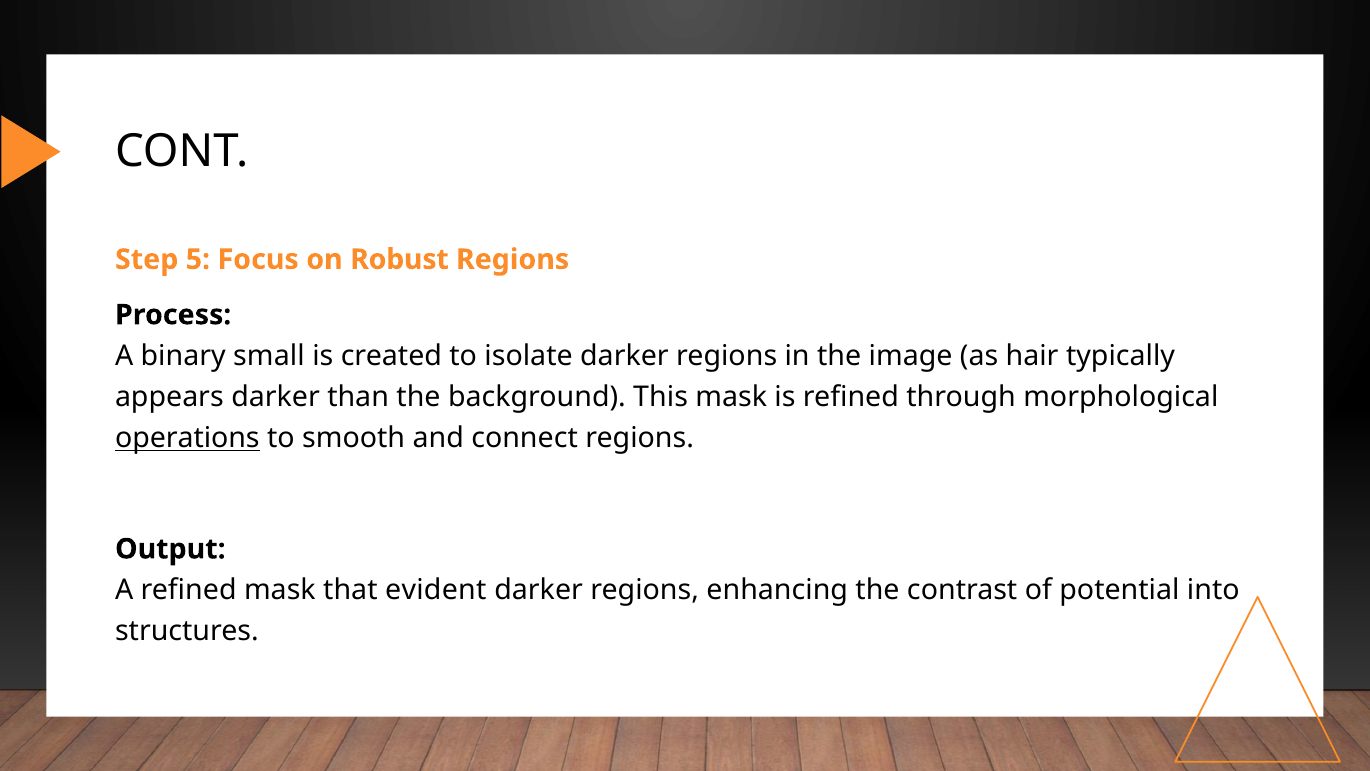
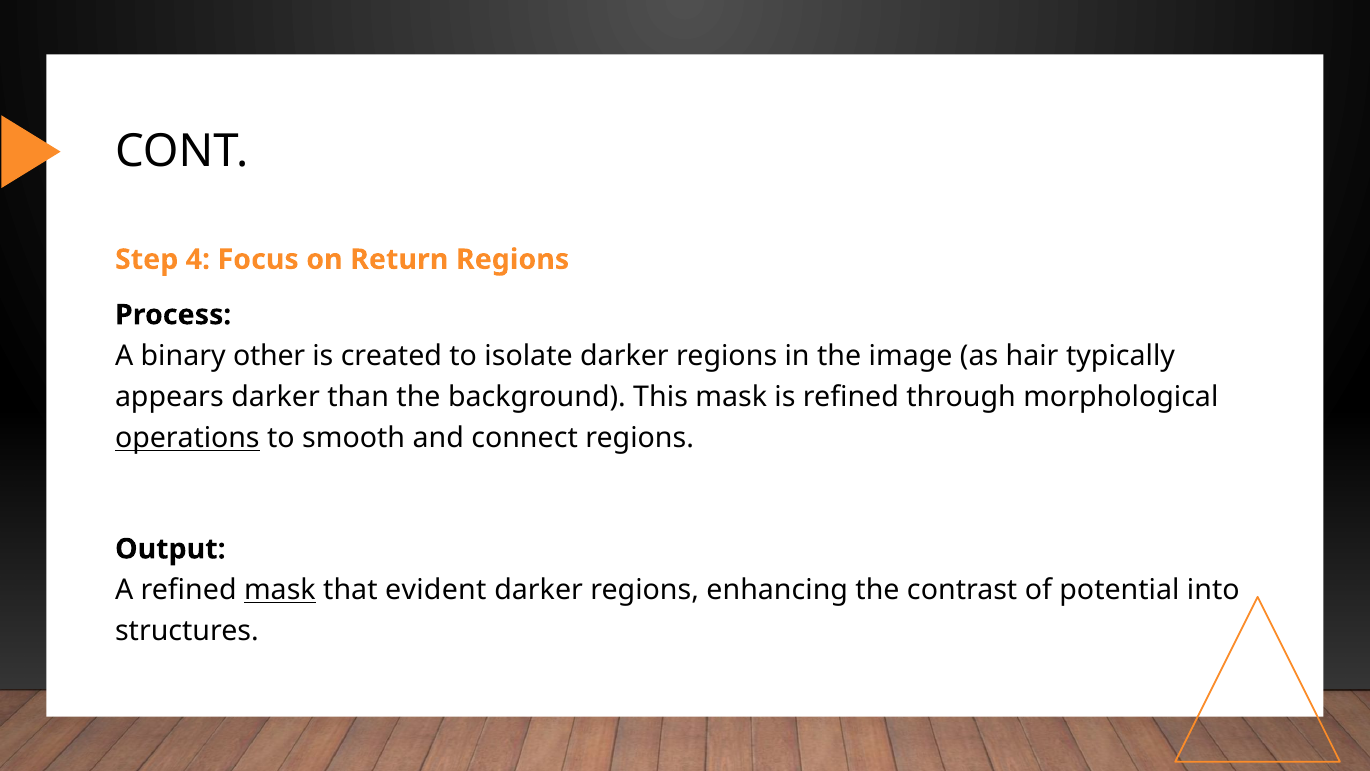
5: 5 -> 4 (198, 259)
Robust: Robust -> Return (399, 259)
small: small -> other (269, 356)
mask underline: none -> present (280, 590)
